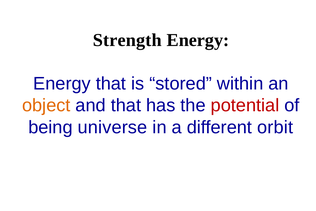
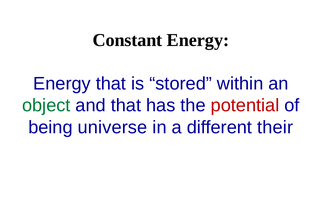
Strength: Strength -> Constant (127, 40)
object colour: orange -> green (46, 105)
orbit: orbit -> their (275, 127)
